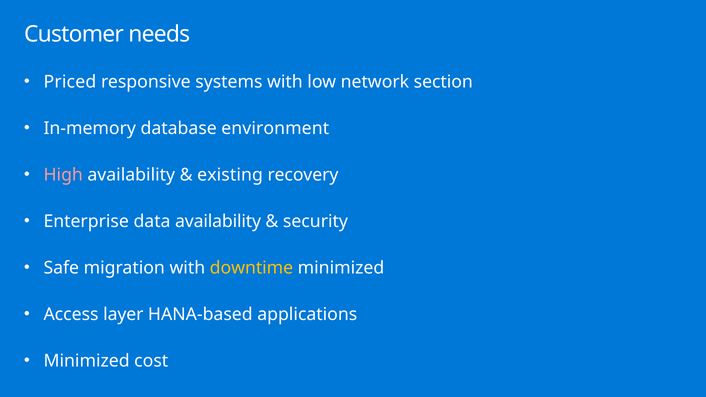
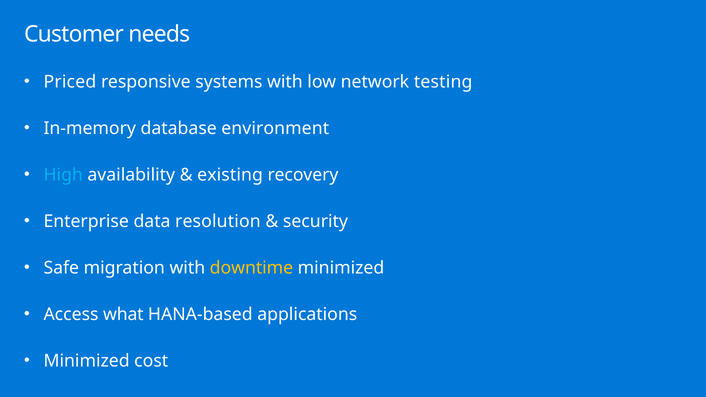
section: section -> testing (443, 82)
High colour: pink -> light blue (63, 175)
data availability: availability -> resolution (218, 222)
layer: layer -> what (123, 315)
